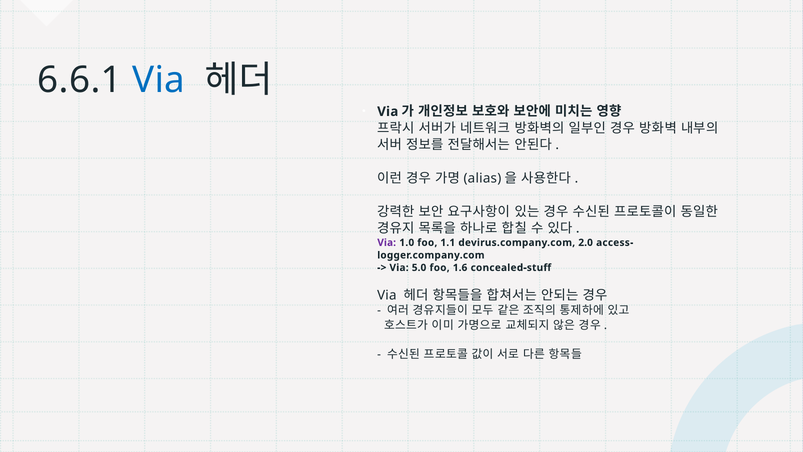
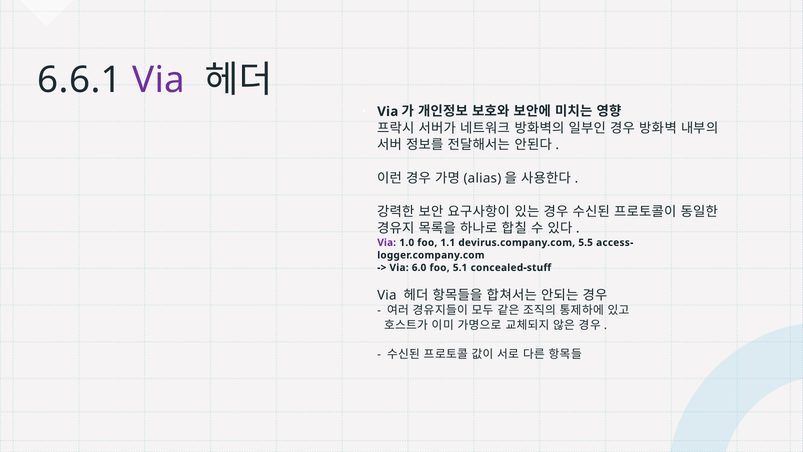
Via colour: blue -> purple (159, 80)
2.0: 2.0 -> 5.5 (586, 242)
5.0: 5.0 -> 6.0 (419, 267)
1.6: 1.6 -> 5.1 (460, 267)
